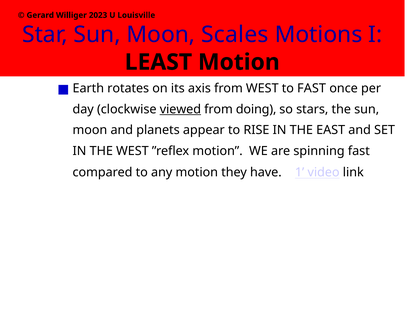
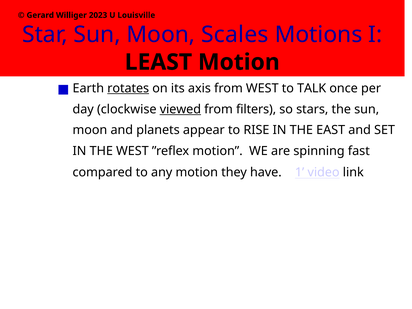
rotates underline: none -> present (128, 88)
to FAST: FAST -> TALK (312, 88)
doing: doing -> filters (256, 109)
